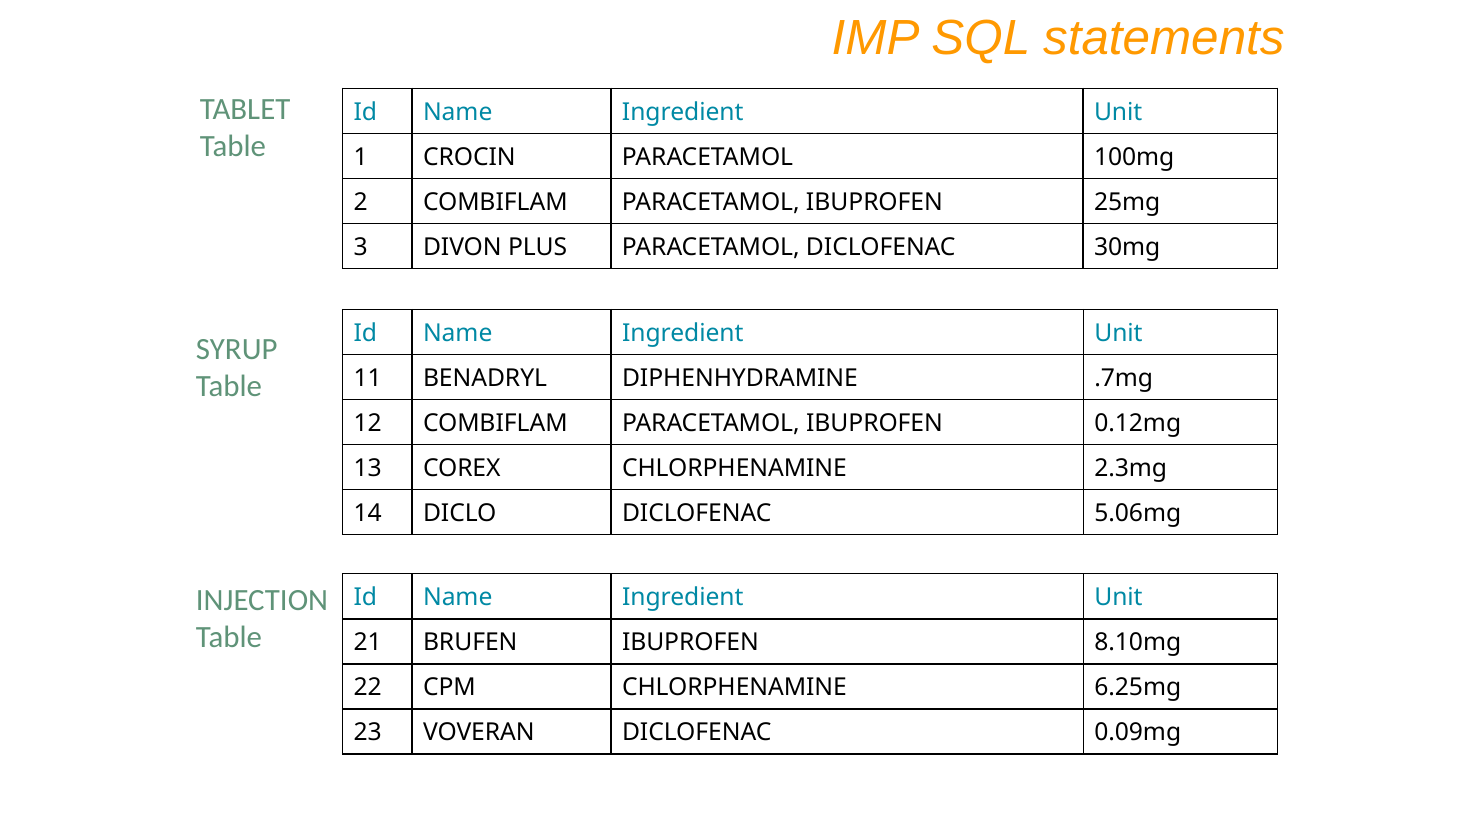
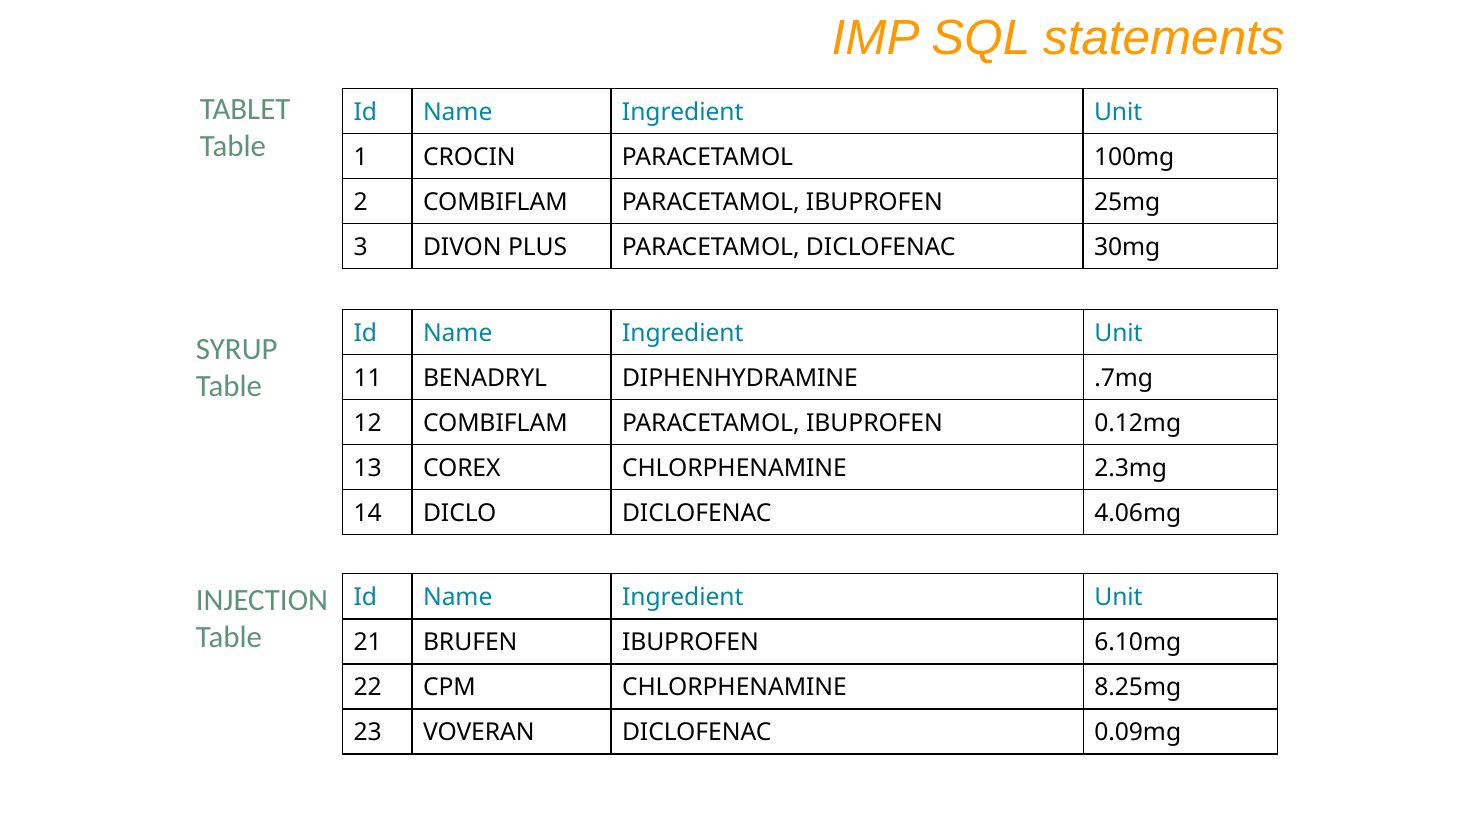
5.06mg: 5.06mg -> 4.06mg (1138, 513)
8.10mg: 8.10mg -> 6.10mg (1138, 643)
6.25mg: 6.25mg -> 8.25mg (1138, 688)
